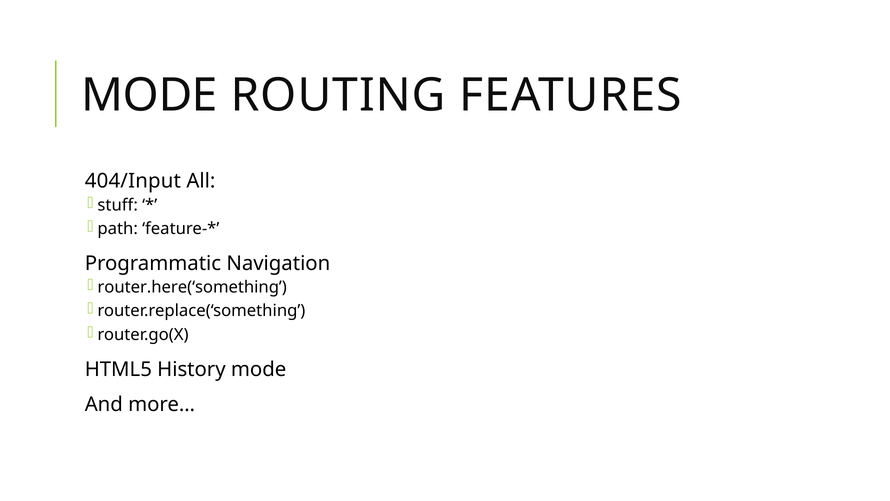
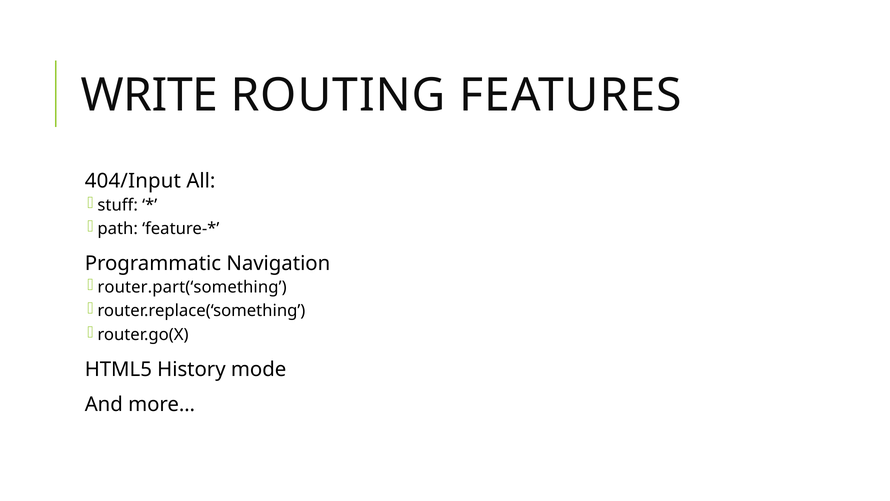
MODE: MODE -> WRITE (149, 95)
router.here(‘something: router.here(‘something -> router.part(‘something (192, 287)
